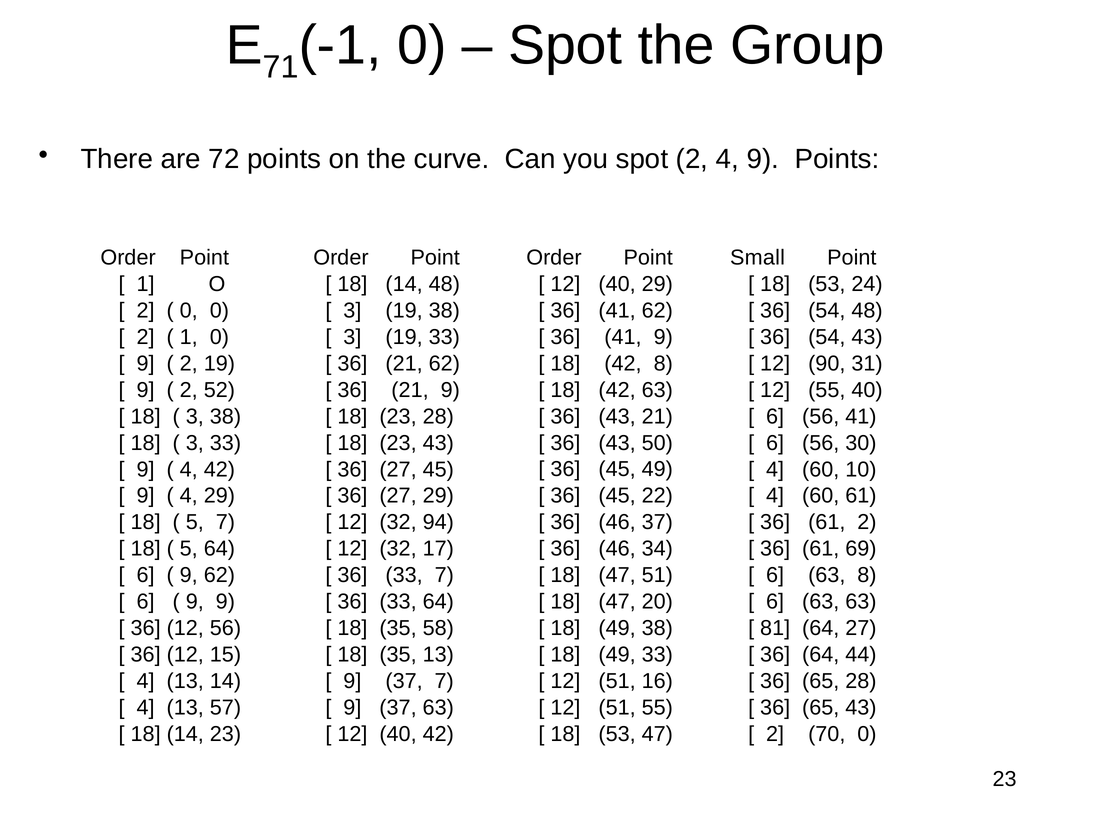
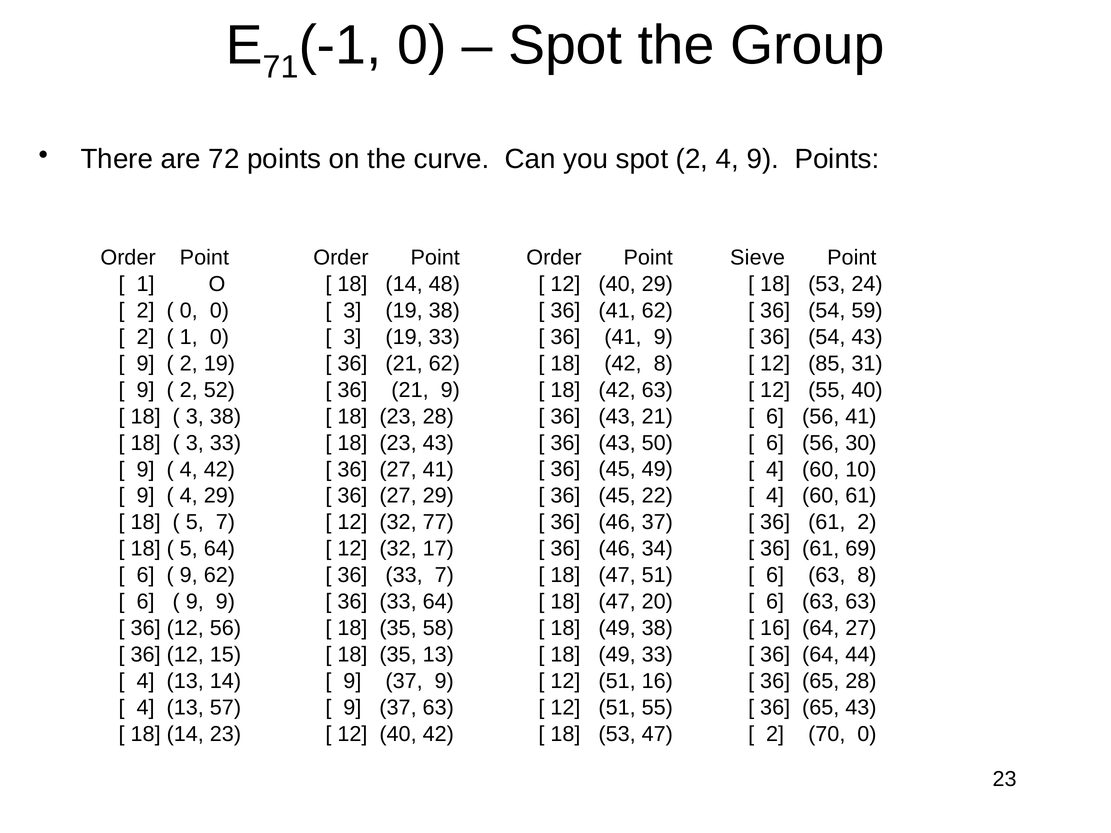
Small: Small -> Sieve (758, 258)
54 48: 48 -> 59 (867, 311)
90: 90 -> 85 (827, 364)
27 45: 45 -> 41 (438, 470)
94: 94 -> 77 (438, 522)
81: 81 -> 16 (775, 628)
37 7: 7 -> 9 (444, 681)
